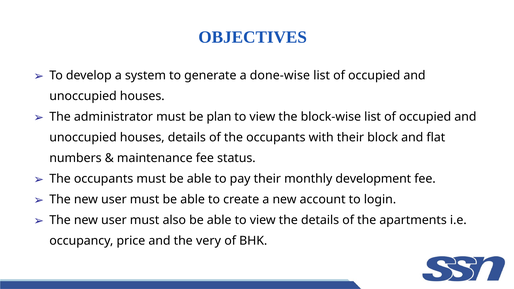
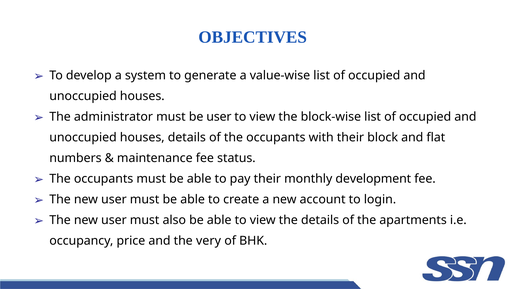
done-wise: done-wise -> value-wise (280, 76)
be plan: plan -> user (219, 117)
